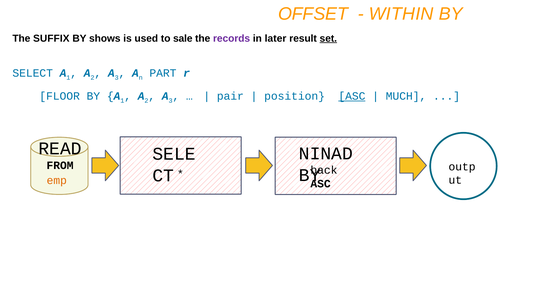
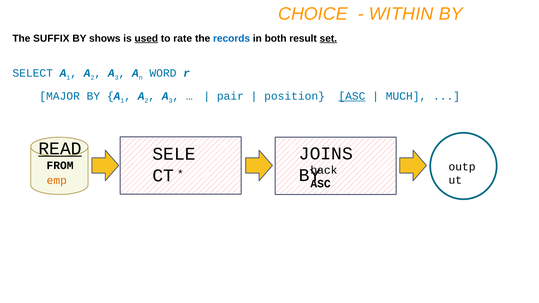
OFFSET: OFFSET -> CHOICE (313, 14)
used underline: none -> present (146, 38)
sale: sale -> rate (183, 38)
records colour: purple -> blue (232, 38)
later: later -> both (276, 38)
PART: PART -> WORD (163, 73)
FLOOR: FLOOR -> MAJOR (60, 96)
READ underline: none -> present (60, 149)
NINAD: NINAD -> JOINS (326, 154)
